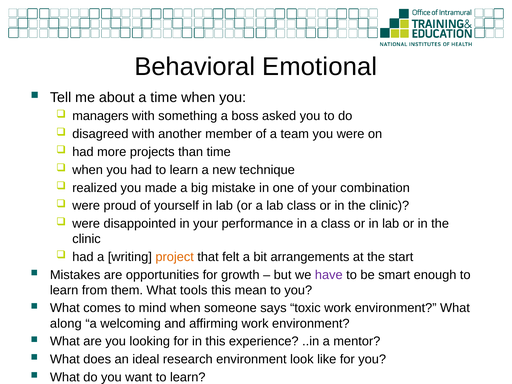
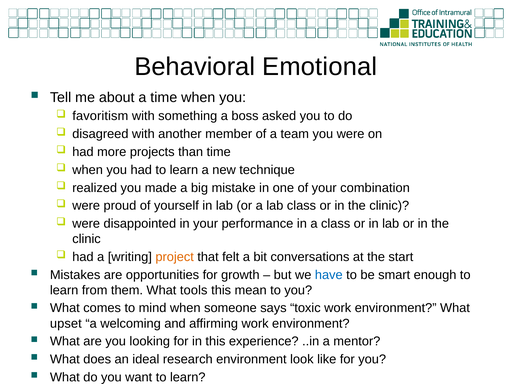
managers: managers -> favoritism (100, 116)
arrangements: arrangements -> conversations (310, 257)
have colour: purple -> blue (329, 275)
along: along -> upset (66, 323)
